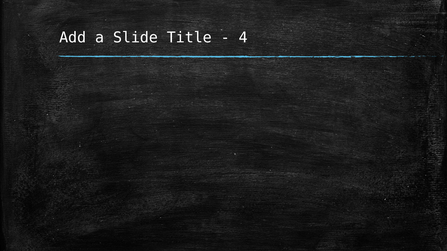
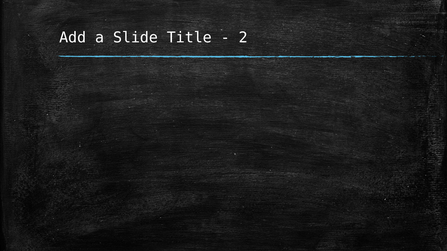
4: 4 -> 2 (243, 38)
